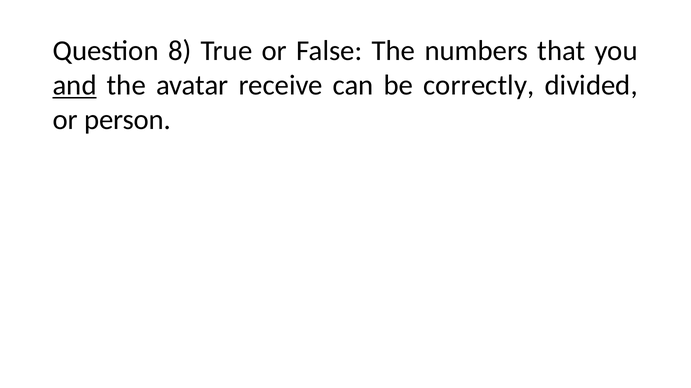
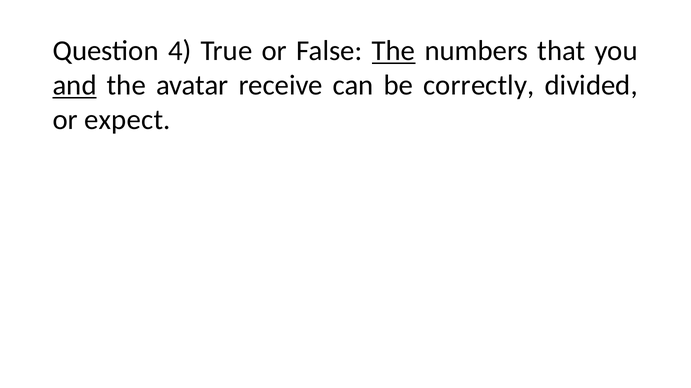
8: 8 -> 4 (180, 51)
The underline: none -> present (394, 51)
person: person -> expect (127, 120)
